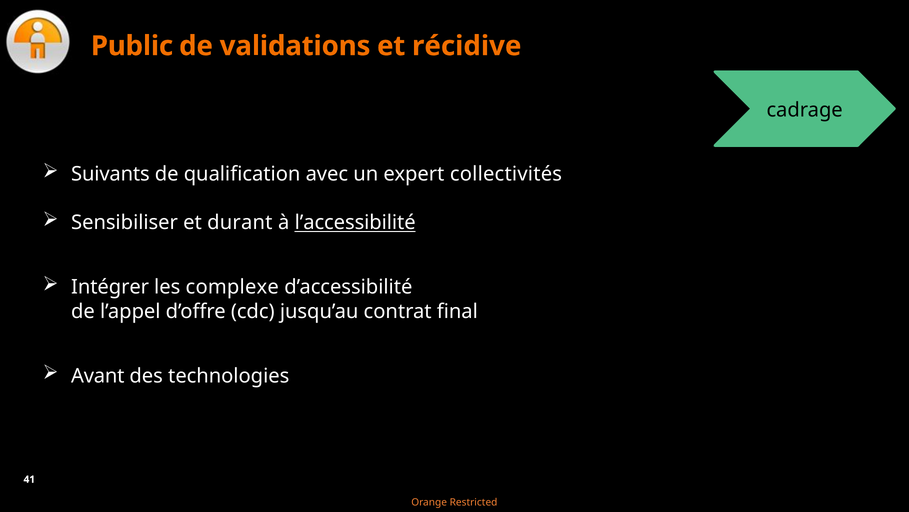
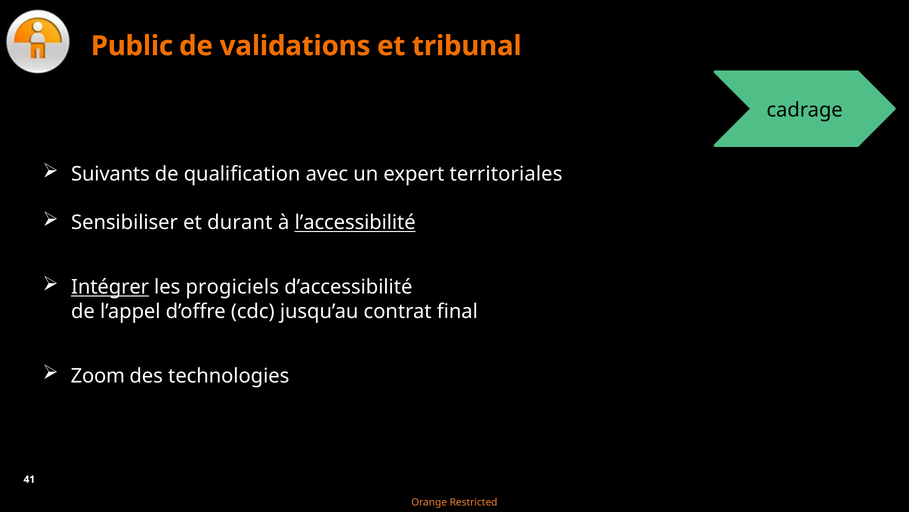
récidive: récidive -> tribunal (467, 46)
collectivités: collectivités -> territoriales (506, 174)
Intégrer underline: none -> present (110, 287)
complexe: complexe -> progiciels (232, 287)
Avant: Avant -> Zoom (98, 375)
